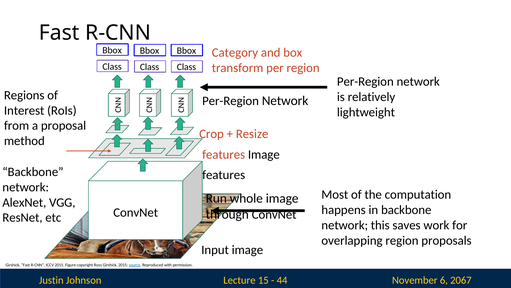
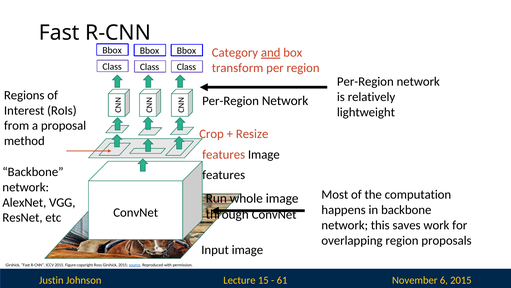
and underline: none -> present (271, 53)
44: 44 -> 61 (282, 280)
6 2067: 2067 -> 2015 (461, 280)
